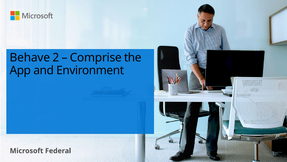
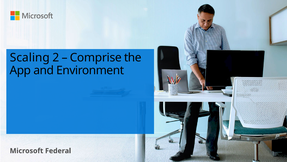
Behave: Behave -> Scaling (30, 57)
